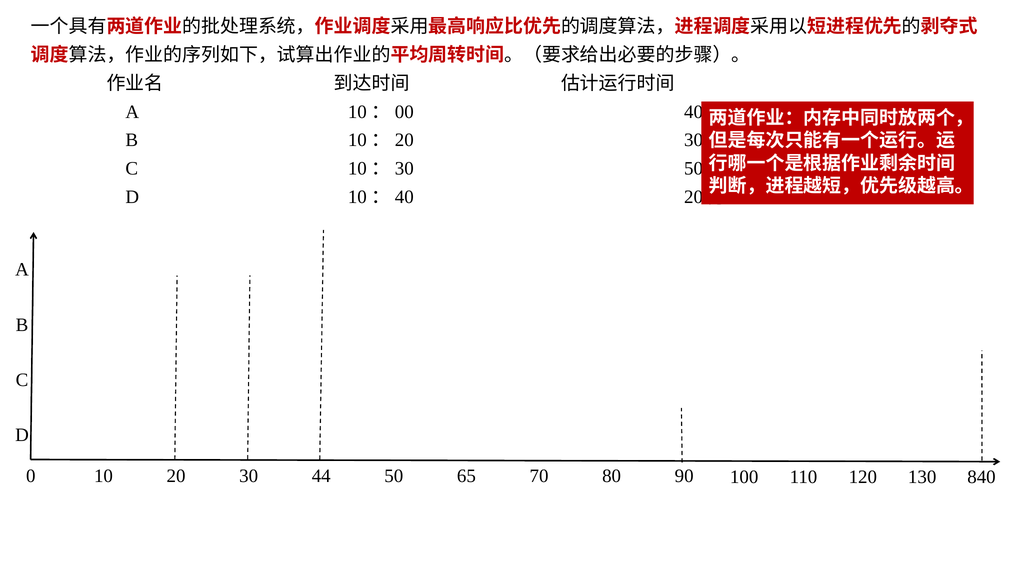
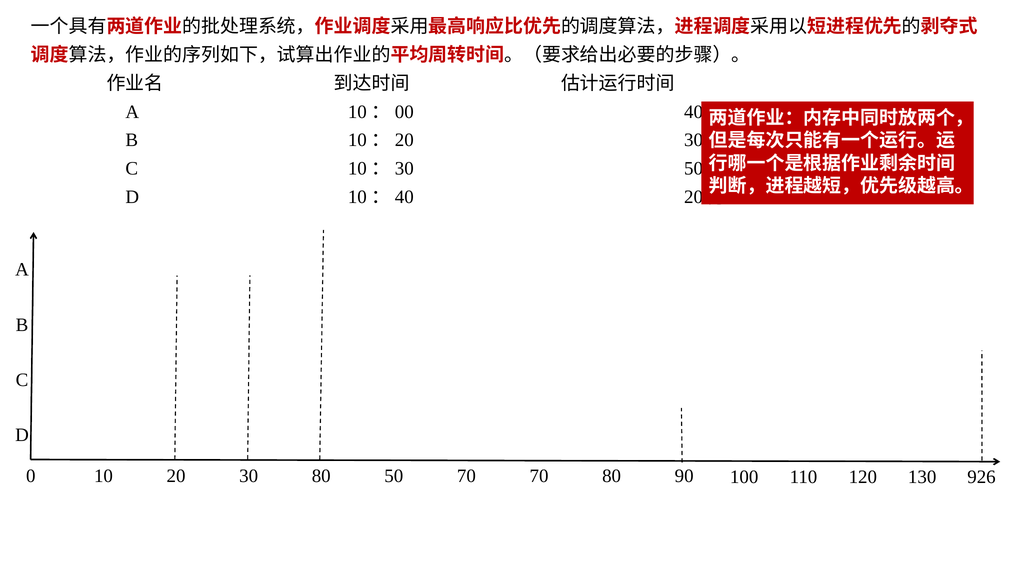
30 44: 44 -> 80 (321, 476)
50 65: 65 -> 70 (466, 476)
840: 840 -> 926 (981, 477)
